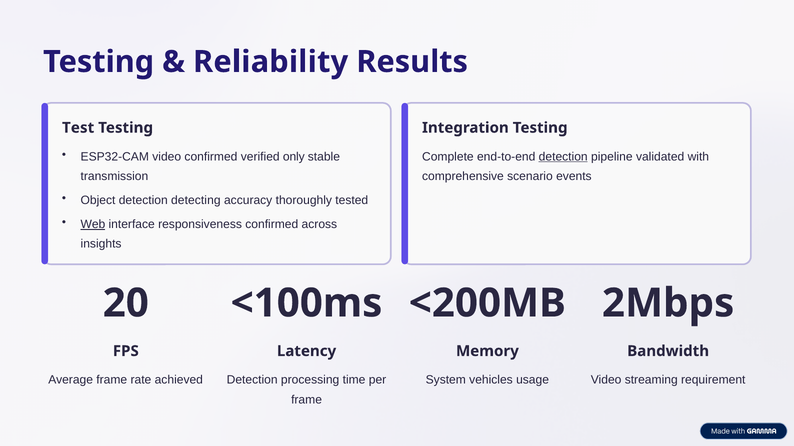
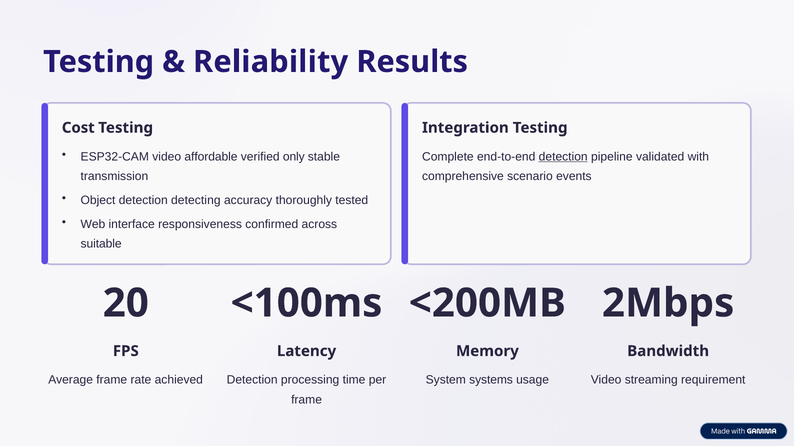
Test: Test -> Cost (78, 128)
video confirmed: confirmed -> affordable (211, 157)
Web underline: present -> none (93, 225)
insights: insights -> suitable (101, 244)
vehicles: vehicles -> systems (491, 381)
